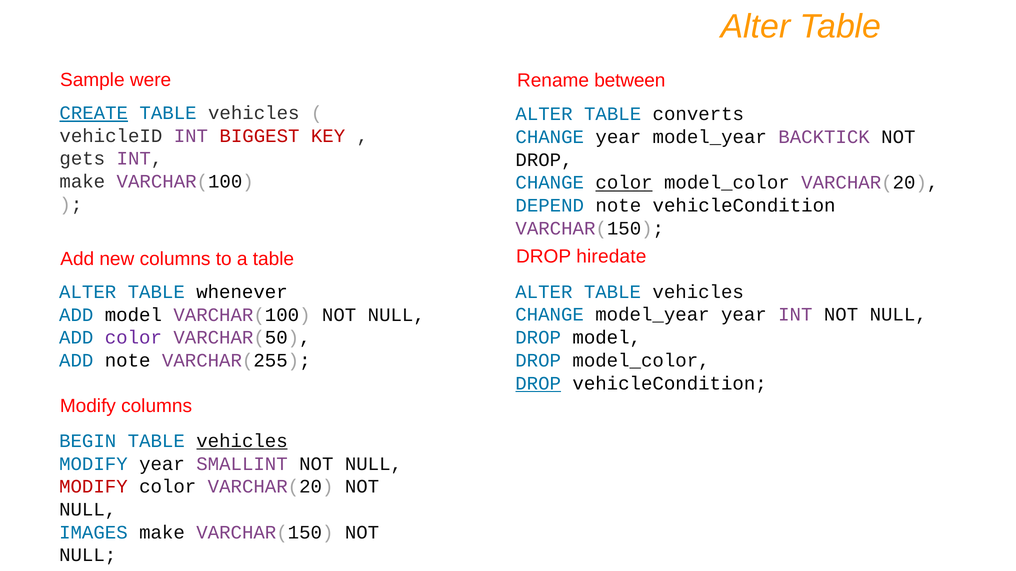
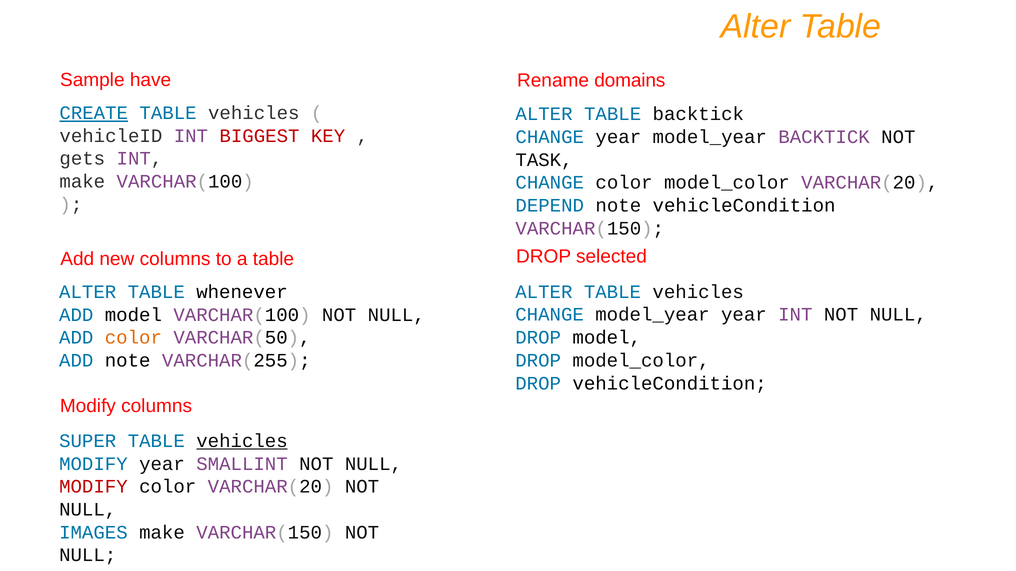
were: were -> have (151, 80)
between: between -> domains (630, 80)
TABLE converts: converts -> backtick (698, 114)
DROP: DROP -> TASK (544, 160)
color underline: present -> none (624, 183)
hiredate: hiredate -> selected (611, 257)
color colour: purple -> orange (133, 338)
DROP underline: present -> none (538, 384)
BEGIN: BEGIN -> SUPER (88, 441)
